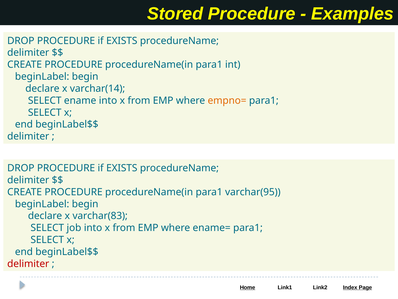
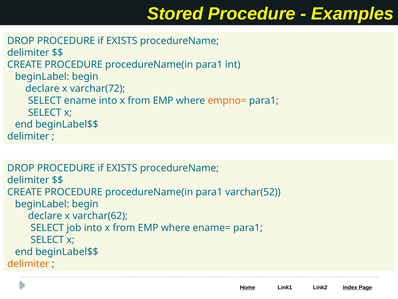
varchar(14: varchar(14 -> varchar(72 (98, 88)
varchar(95: varchar(95 -> varchar(52 (253, 192)
varchar(83: varchar(83 -> varchar(62 (100, 216)
delimiter colour: red -> orange (28, 263)
